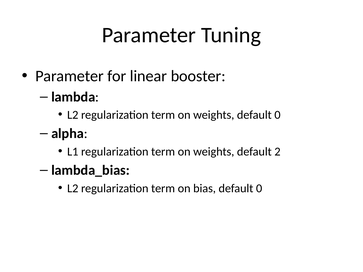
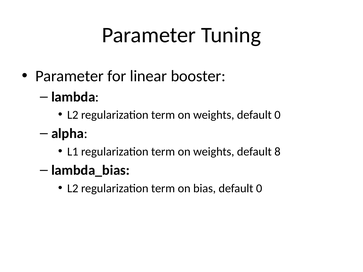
2: 2 -> 8 (277, 152)
